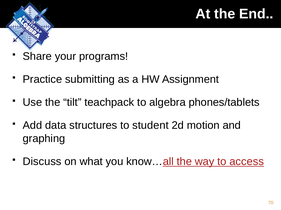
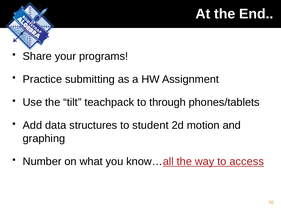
algebra: algebra -> through (168, 103)
Discuss: Discuss -> Number (42, 162)
